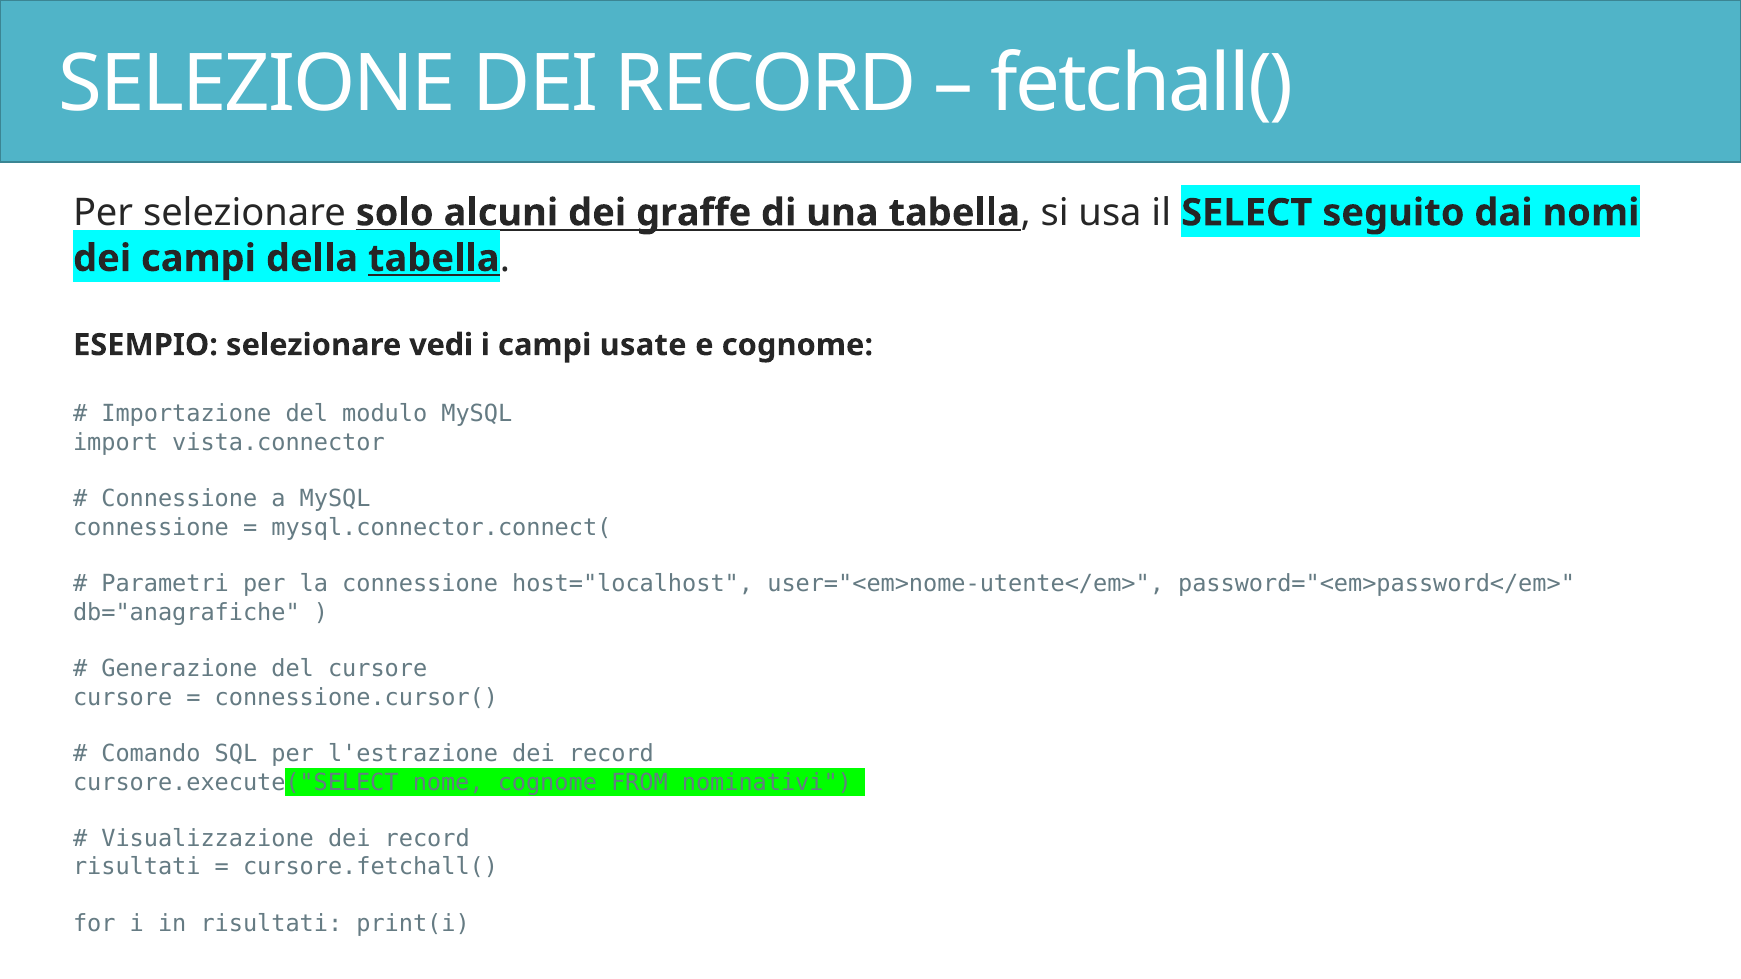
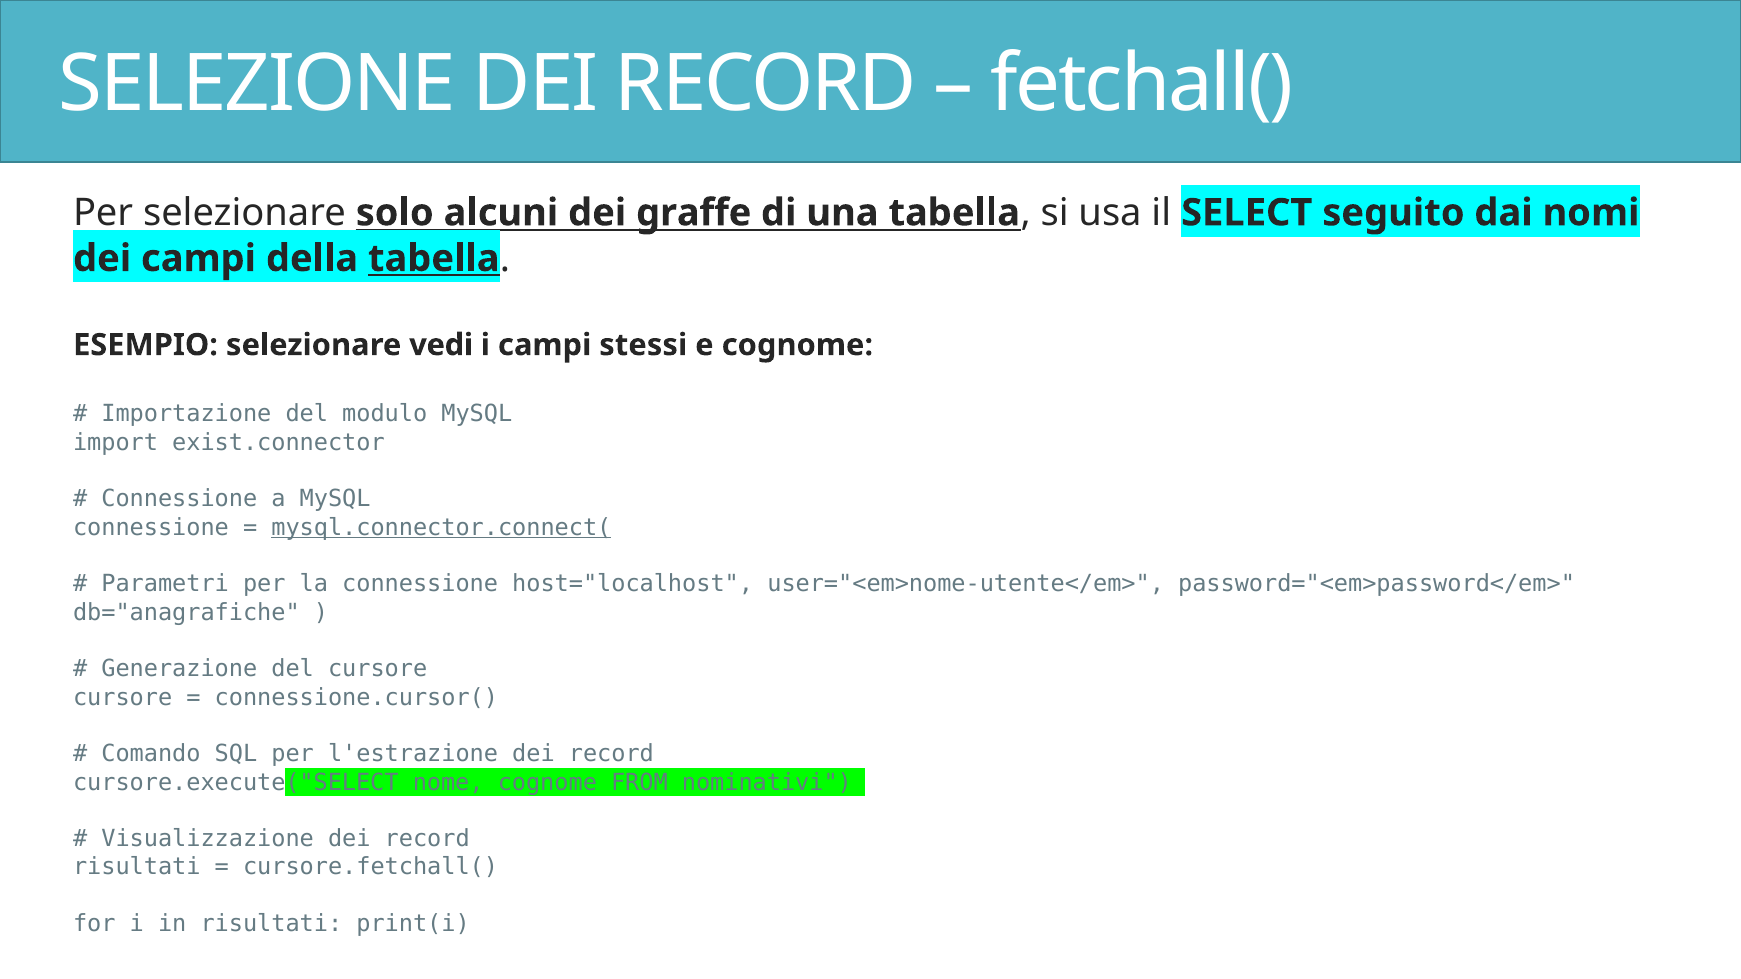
usate: usate -> stessi (643, 345)
vista.connector: vista.connector -> exist.connector (278, 443)
mysql.connector.connect( underline: none -> present (441, 528)
